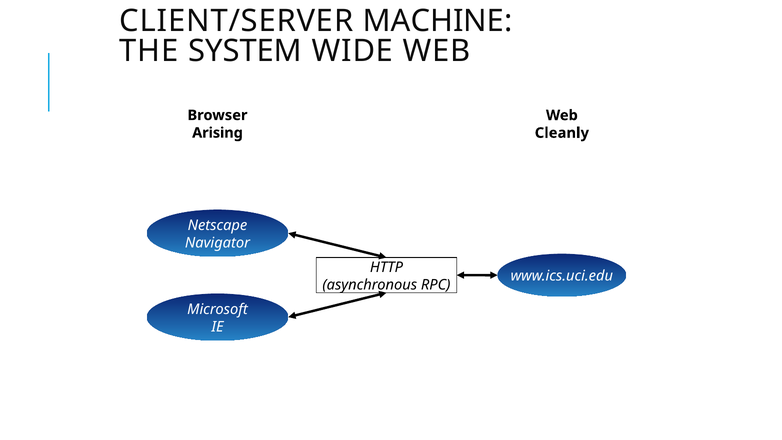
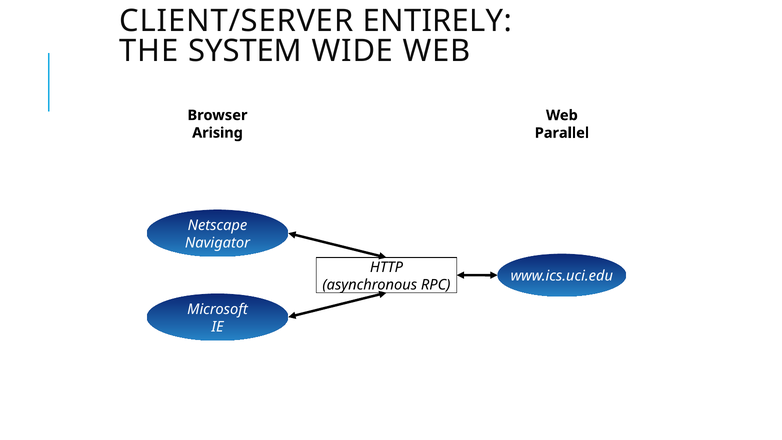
MACHINE: MACHINE -> ENTIRELY (438, 21)
Cleanly: Cleanly -> Parallel (562, 133)
